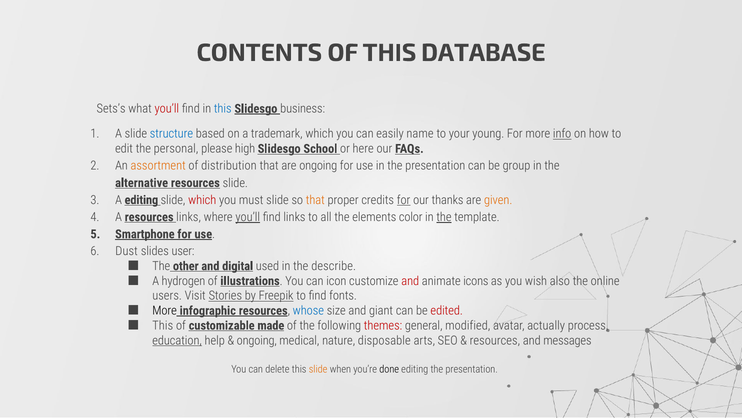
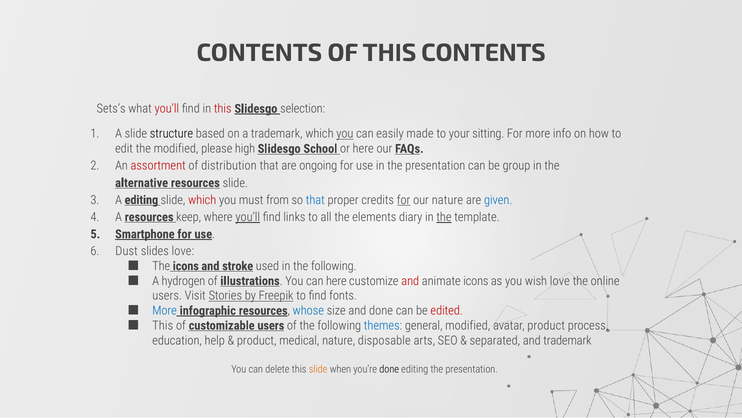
THIS DATABASE: DATABASE -> CONTENTS (483, 53)
this colour: blue -> red (223, 109)
business: business -> selection (303, 109)
structure colour: blue -> black (171, 134)
you underline: none -> present (345, 134)
name: name -> made (420, 134)
young: young -> sitting (488, 134)
info underline: present -> none (562, 134)
the personal: personal -> modified (176, 149)
assortment colour: orange -> red (158, 166)
must slide: slide -> from (278, 200)
that colour: orange -> blue (315, 200)
our thanks: thanks -> nature (447, 200)
given colour: orange -> blue (498, 200)
resources links: links -> keep (189, 217)
color: color -> diary (411, 217)
slides user: user -> love (183, 251)
The other: other -> icons (186, 266)
digital: digital -> stroke (238, 266)
in the describe: describe -> following (334, 266)
can icon: icon -> here (336, 281)
wish also: also -> love (560, 281)
More colour: black -> blue (165, 310)
and giant: giant -> done (381, 310)
customizable made: made -> users (271, 325)
themes colour: red -> blue (383, 325)
avatar actually: actually -> product (546, 325)
education underline: present -> none (177, 340)
ongoing: ongoing -> product (257, 340)
resources: resources -> separated (495, 340)
and messages: messages -> trademark (567, 340)
